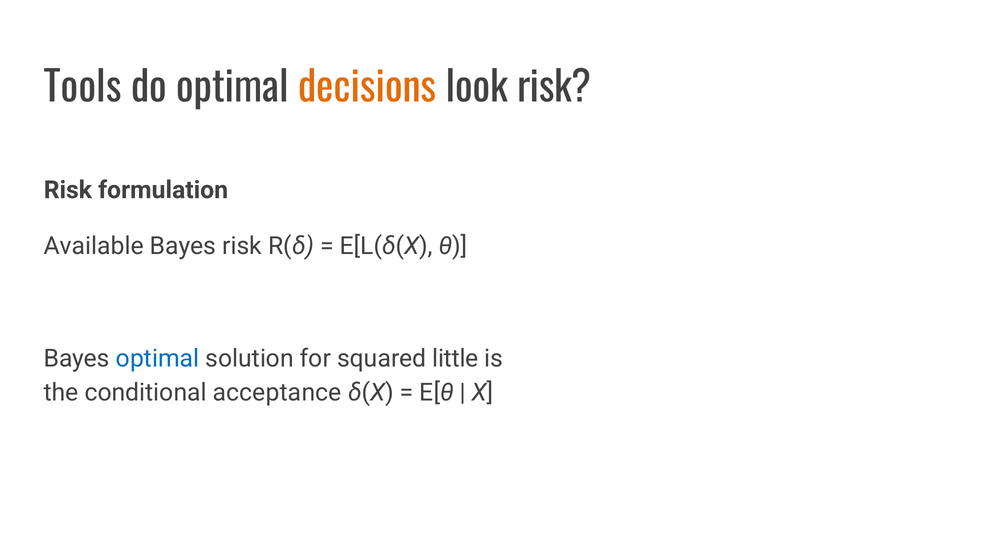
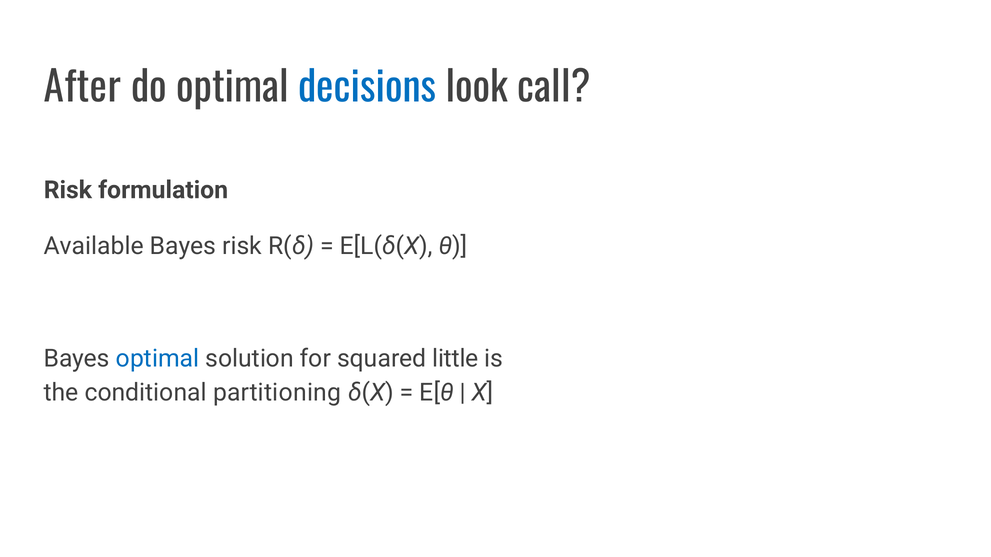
Tools: Tools -> After (82, 88)
decisions colour: orange -> blue (367, 88)
look risk: risk -> call (554, 88)
acceptance: acceptance -> partitioning (277, 393)
